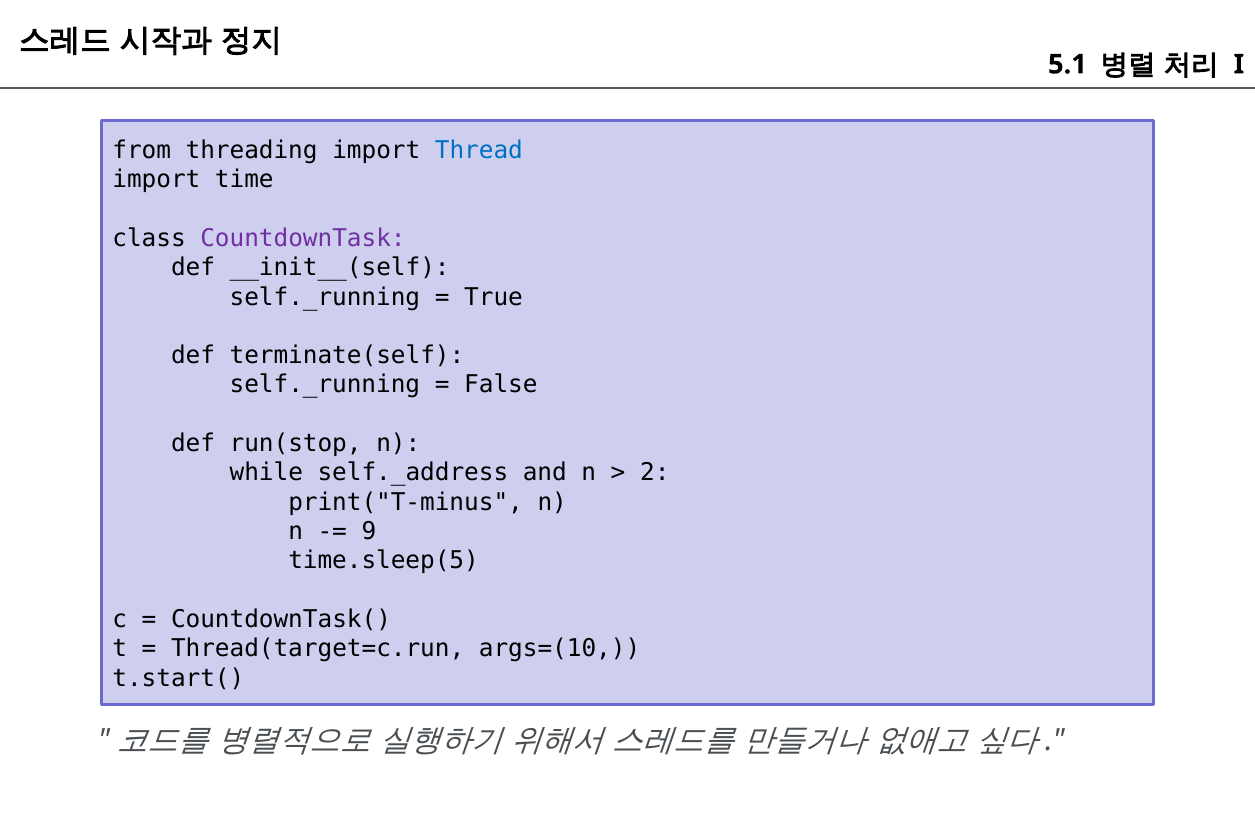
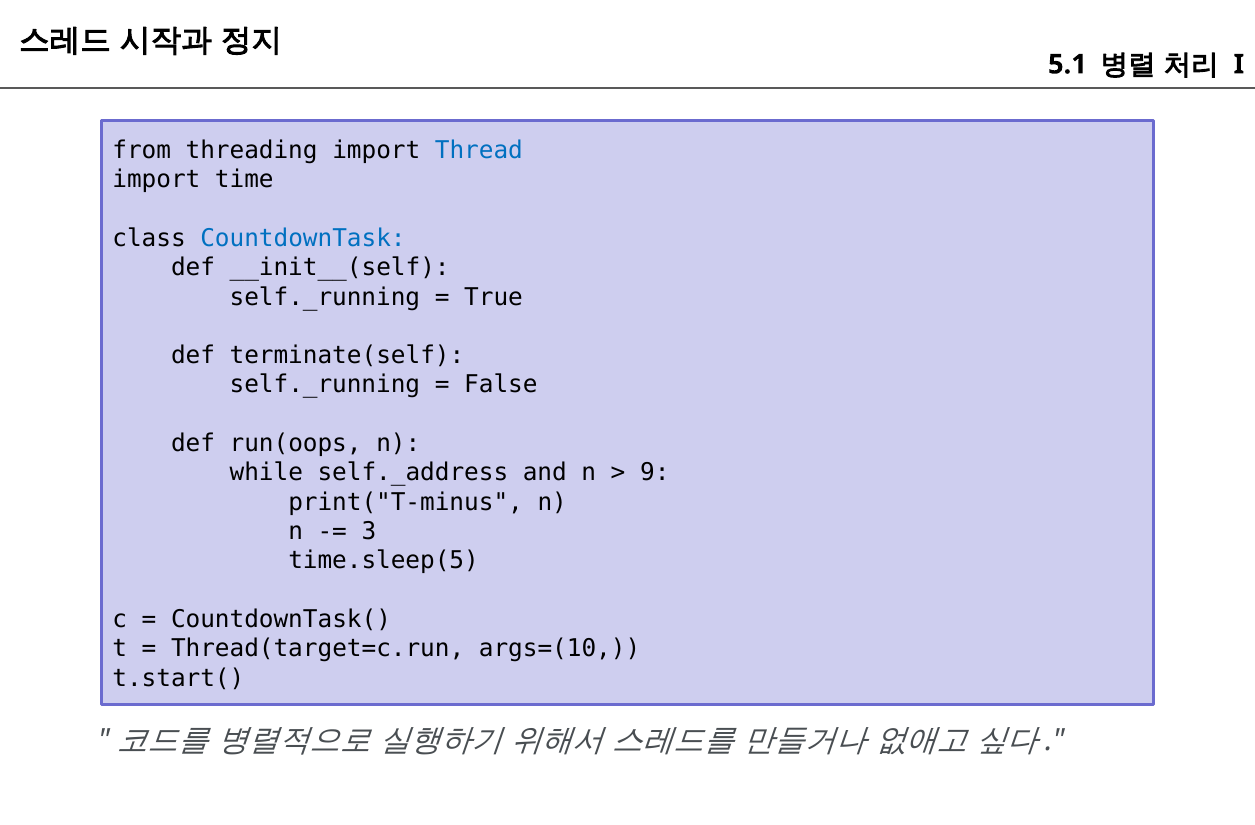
CountdownTask colour: purple -> blue (303, 238)
run(stop: run(stop -> run(oops (296, 443)
2: 2 -> 9 (655, 472)
9: 9 -> 3 (369, 531)
